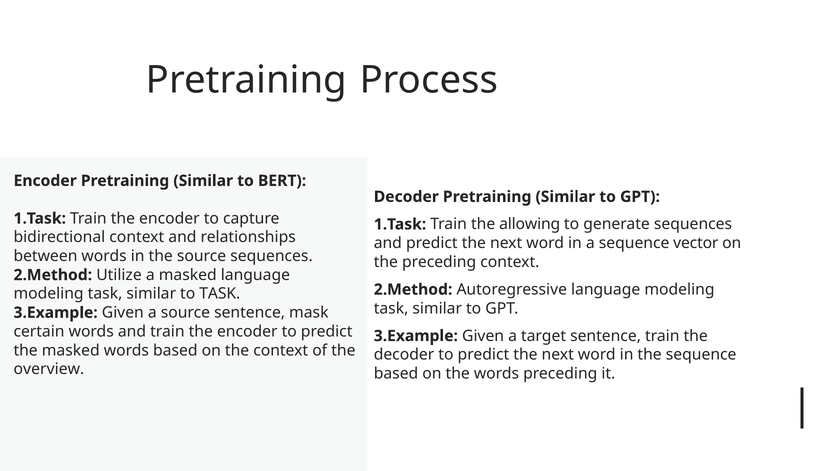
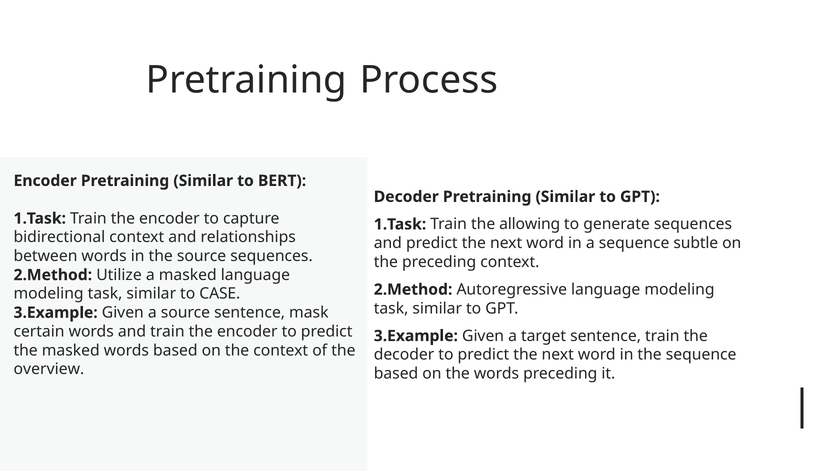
vector: vector -> subtle (696, 243)
to TASK: TASK -> CASE (220, 294)
